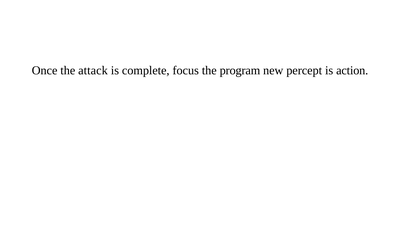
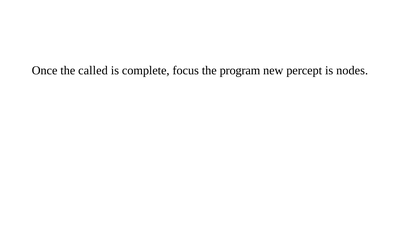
attack: attack -> called (93, 71)
action: action -> nodes (352, 71)
